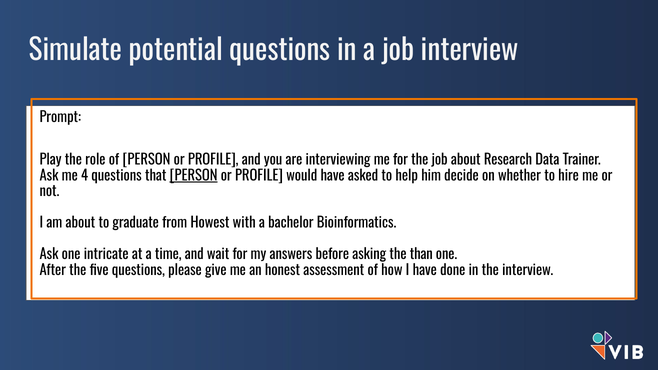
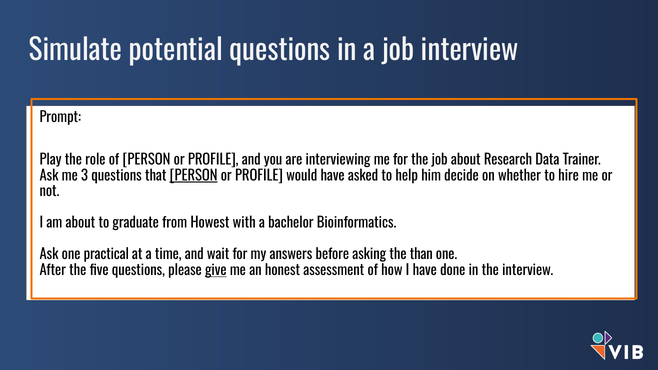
4: 4 -> 3 (85, 176)
intricate: intricate -> practical (106, 255)
give underline: none -> present (216, 271)
